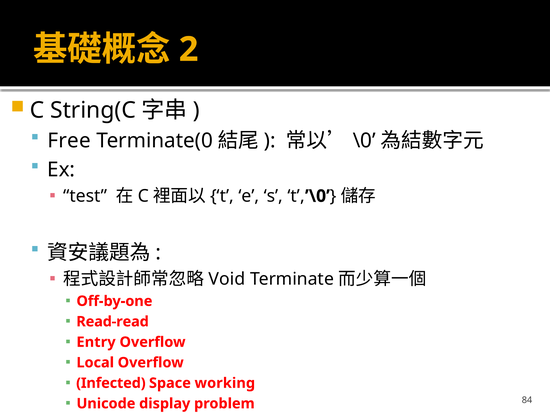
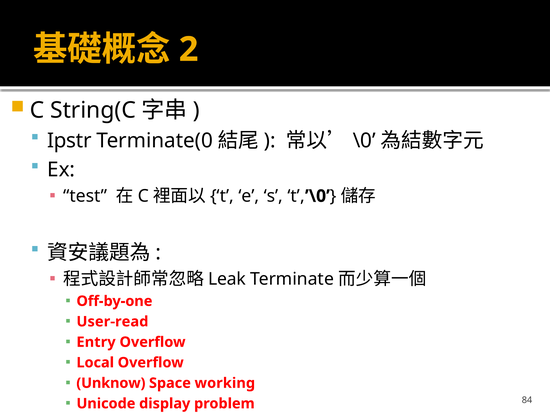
Free: Free -> Ipstr (69, 140)
Void: Void -> Leak (227, 279)
Read-read: Read-read -> User-read (112, 321)
Infected: Infected -> Unknow (111, 383)
